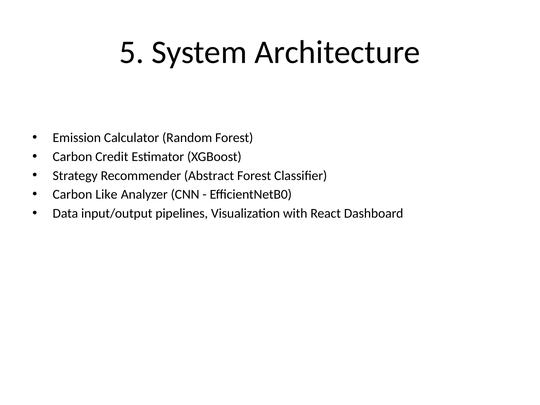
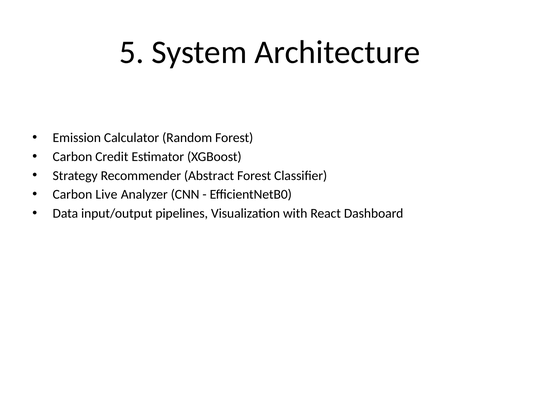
Like: Like -> Live (106, 194)
